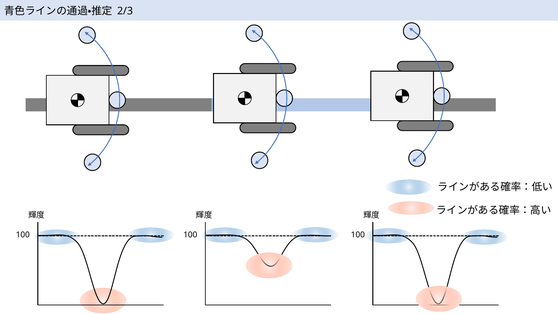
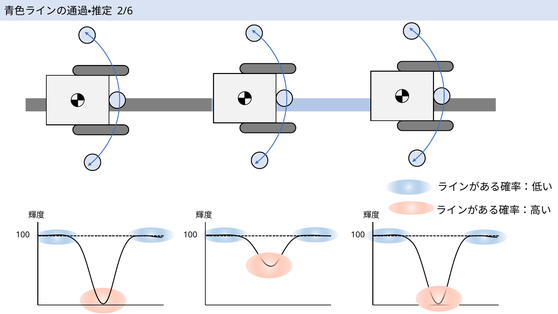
2/3: 2/3 -> 2/6 (125, 11)
